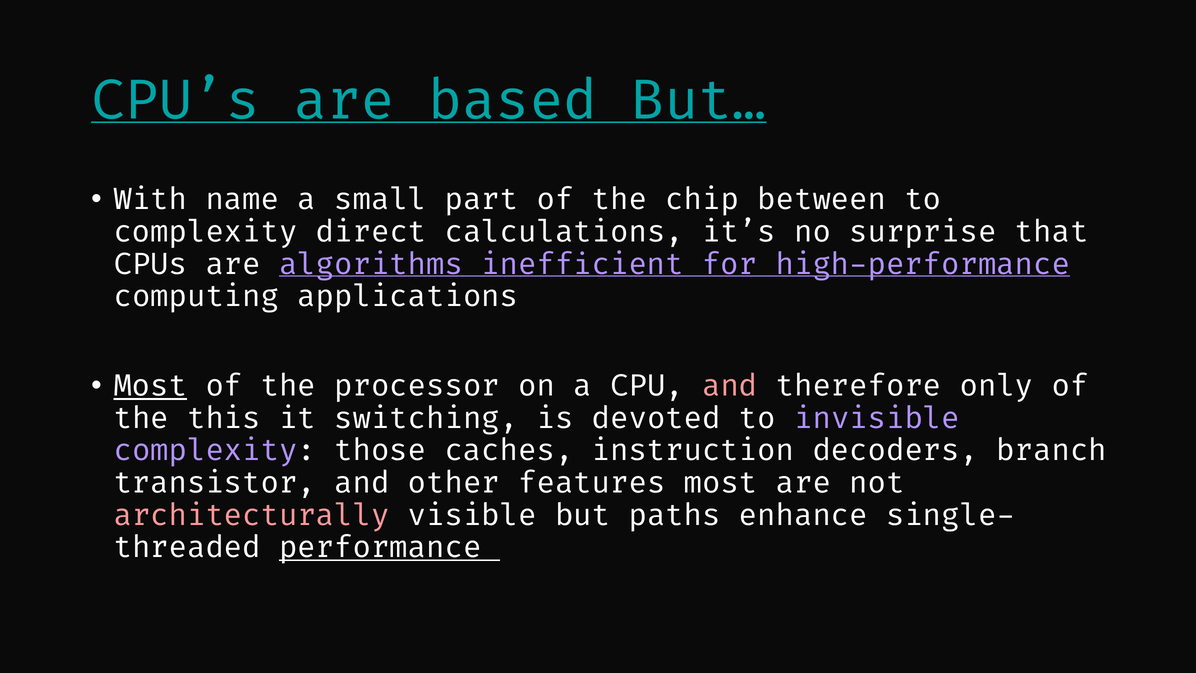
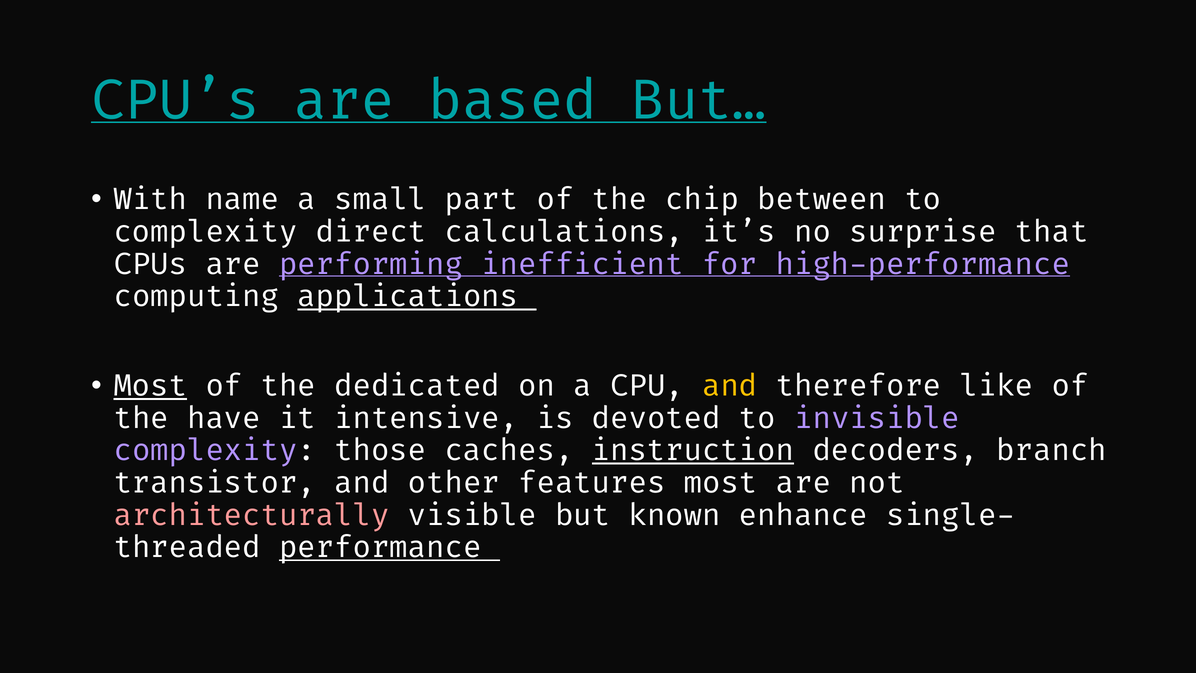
algorithms: algorithms -> performing (371, 264)
applications underline: none -> present (417, 296)
processor: processor -> dedicated (417, 386)
and colour: pink -> yellow (730, 386)
only: only -> like (997, 386)
this: this -> have (224, 418)
switching: switching -> intensive (426, 418)
instruction underline: none -> present (693, 450)
paths: paths -> known (675, 515)
